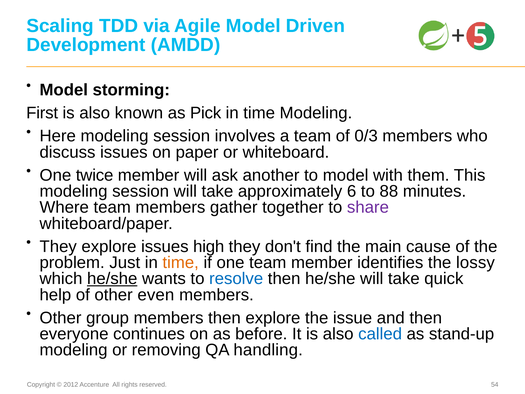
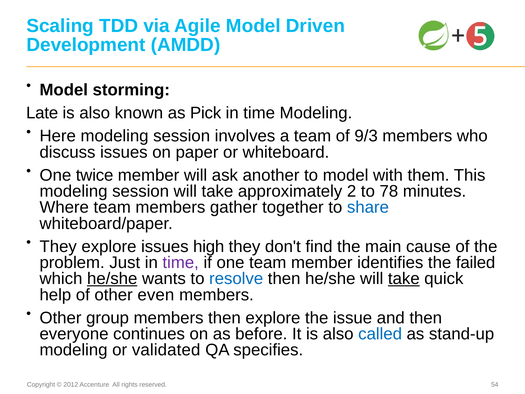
First: First -> Late (42, 113)
0/3: 0/3 -> 9/3 (366, 136)
6: 6 -> 2 (352, 191)
88: 88 -> 78 (389, 191)
share colour: purple -> blue (368, 207)
time colour: orange -> purple (181, 263)
lossy: lossy -> failed (476, 263)
take underline: none -> present (404, 279)
removing: removing -> validated (166, 350)
handling: handling -> specifies (268, 350)
